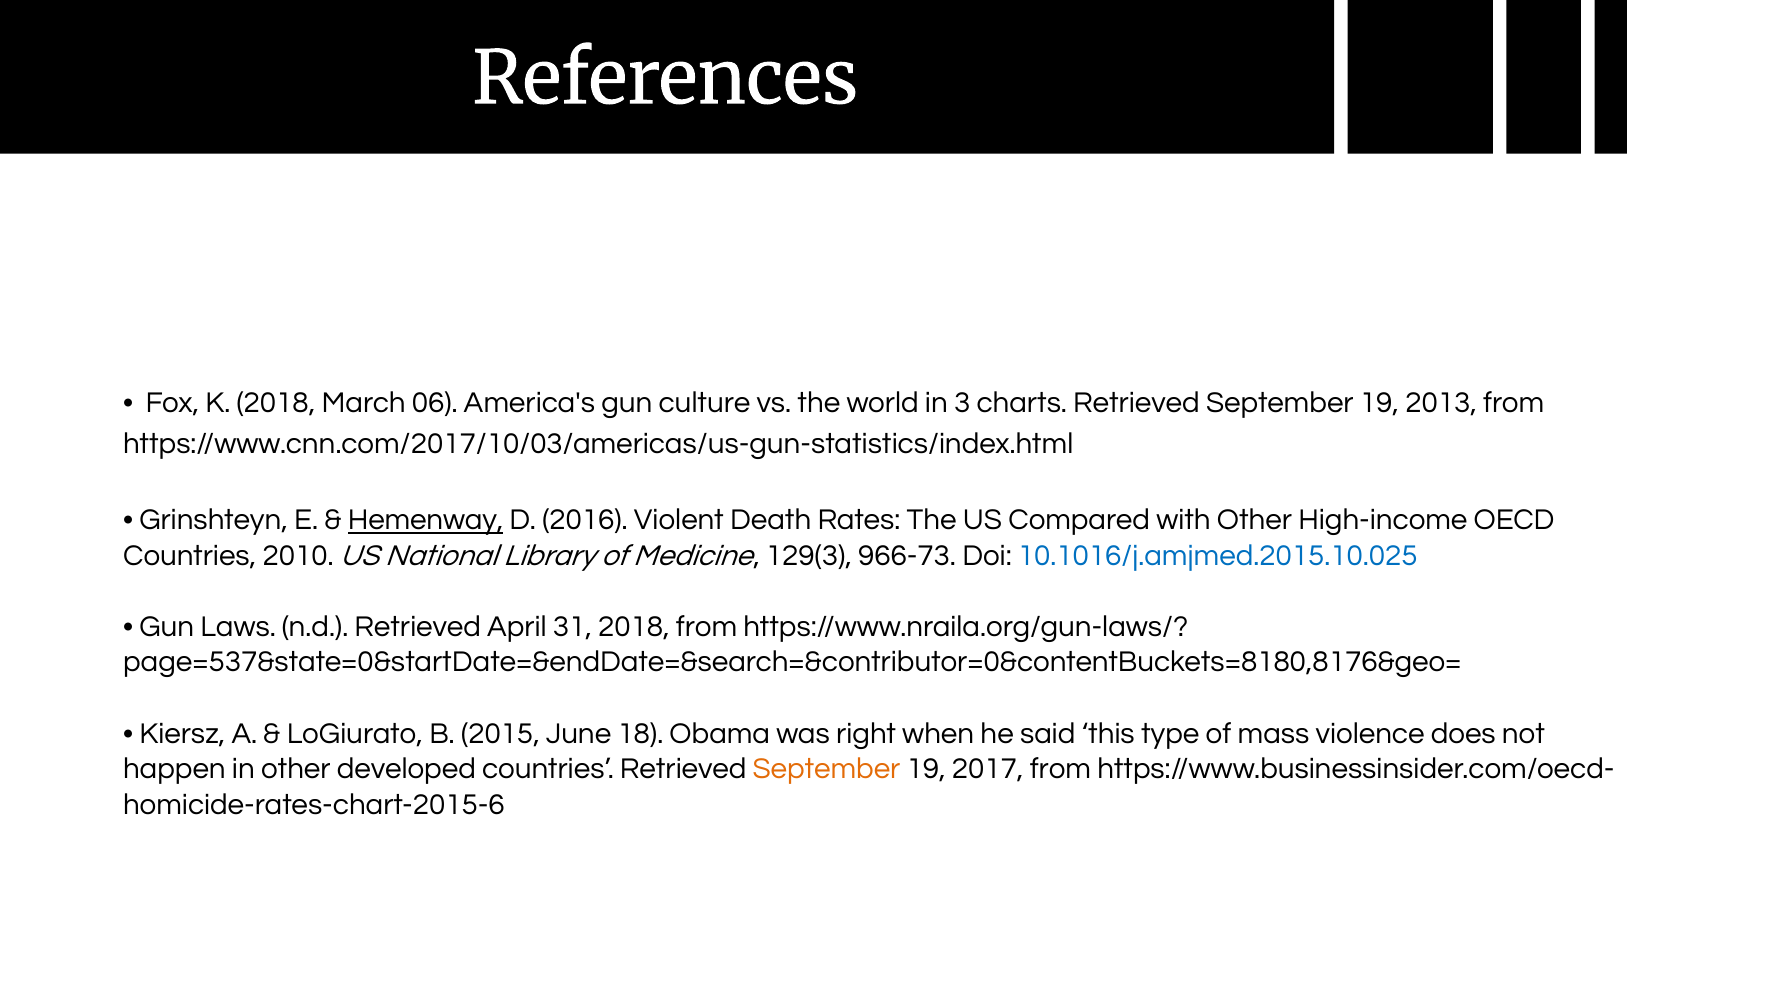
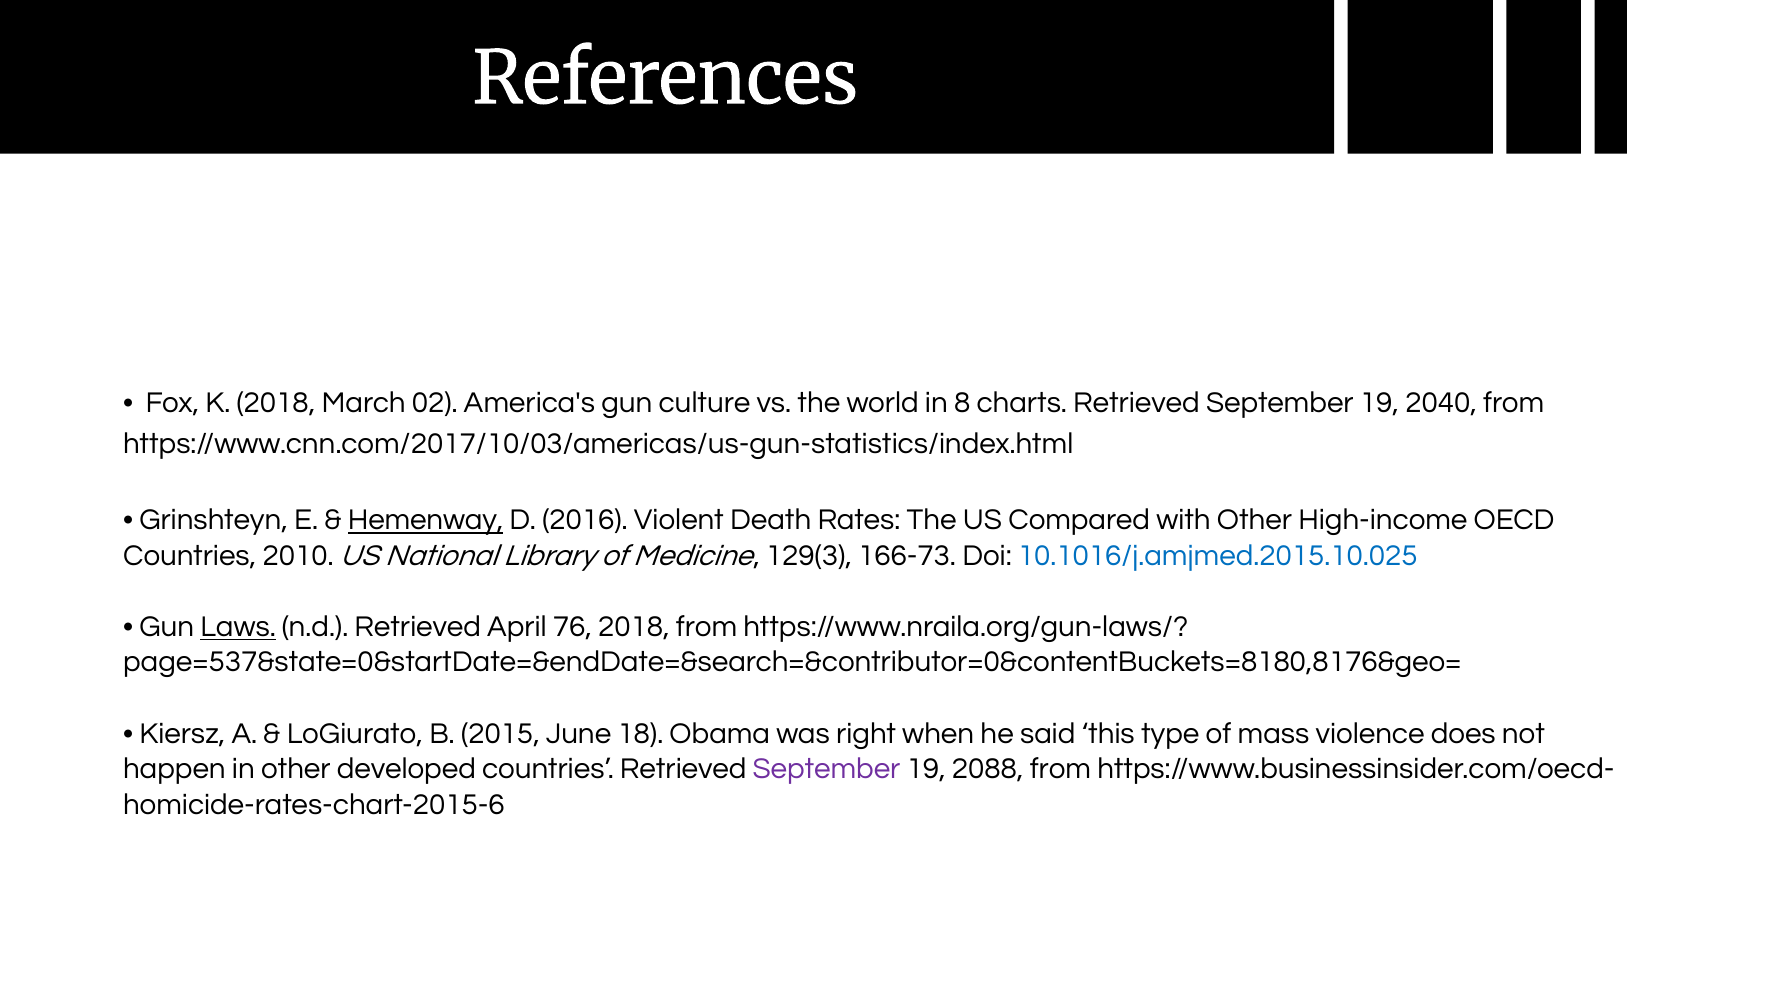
06: 06 -> 02 (435, 403)
3: 3 -> 8 (962, 403)
2013: 2013 -> 2040 (1441, 403)
966-73: 966-73 -> 166-73 (907, 555)
Laws underline: none -> present (238, 626)
31: 31 -> 76 (572, 626)
September colour: orange -> purple (826, 768)
2017: 2017 -> 2088 (988, 768)
